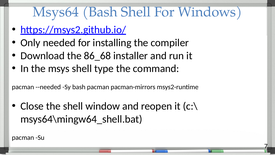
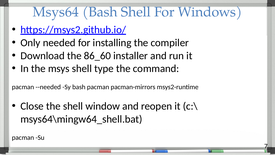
86_68: 86_68 -> 86_60 (97, 56)
